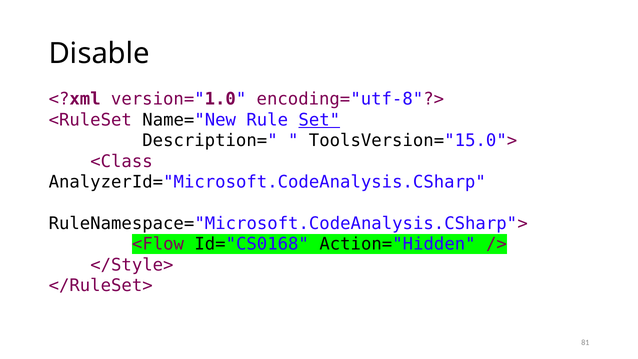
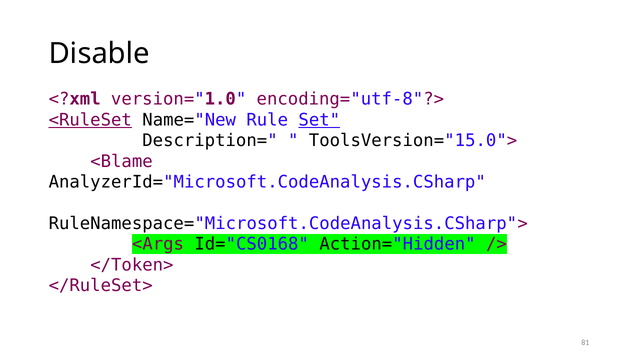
<RuleSet underline: none -> present (90, 120)
<Class: <Class -> <Blame (121, 161)
<Flow: <Flow -> <Args (158, 244)
</Style>: </Style> -> </Token> (132, 265)
